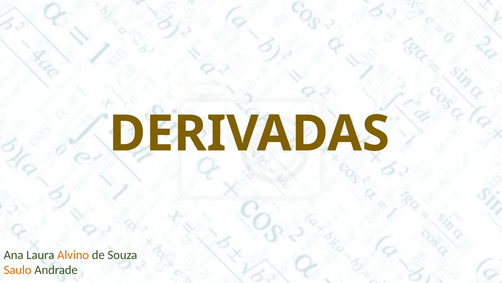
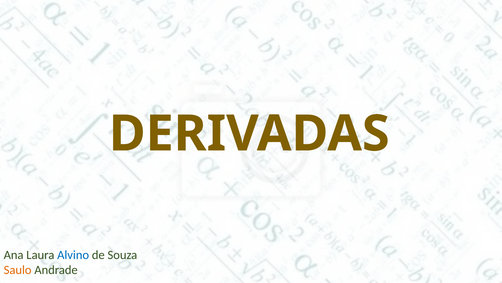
Alvino colour: orange -> blue (73, 254)
